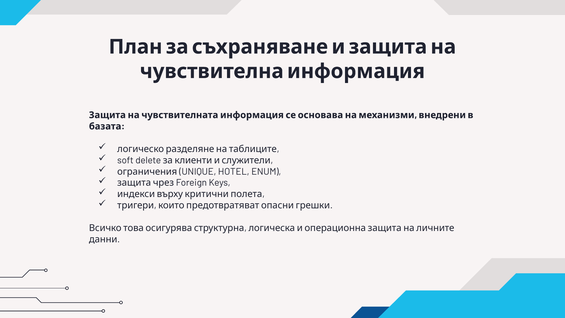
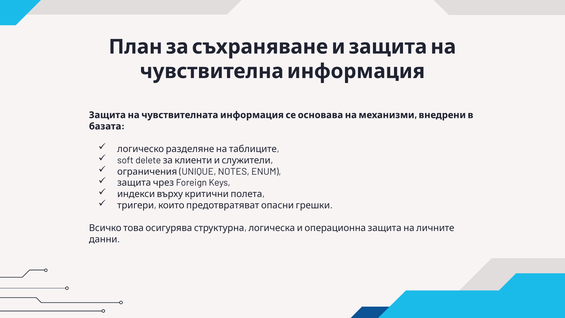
HOTEL: HOTEL -> NOTES (234, 171)
